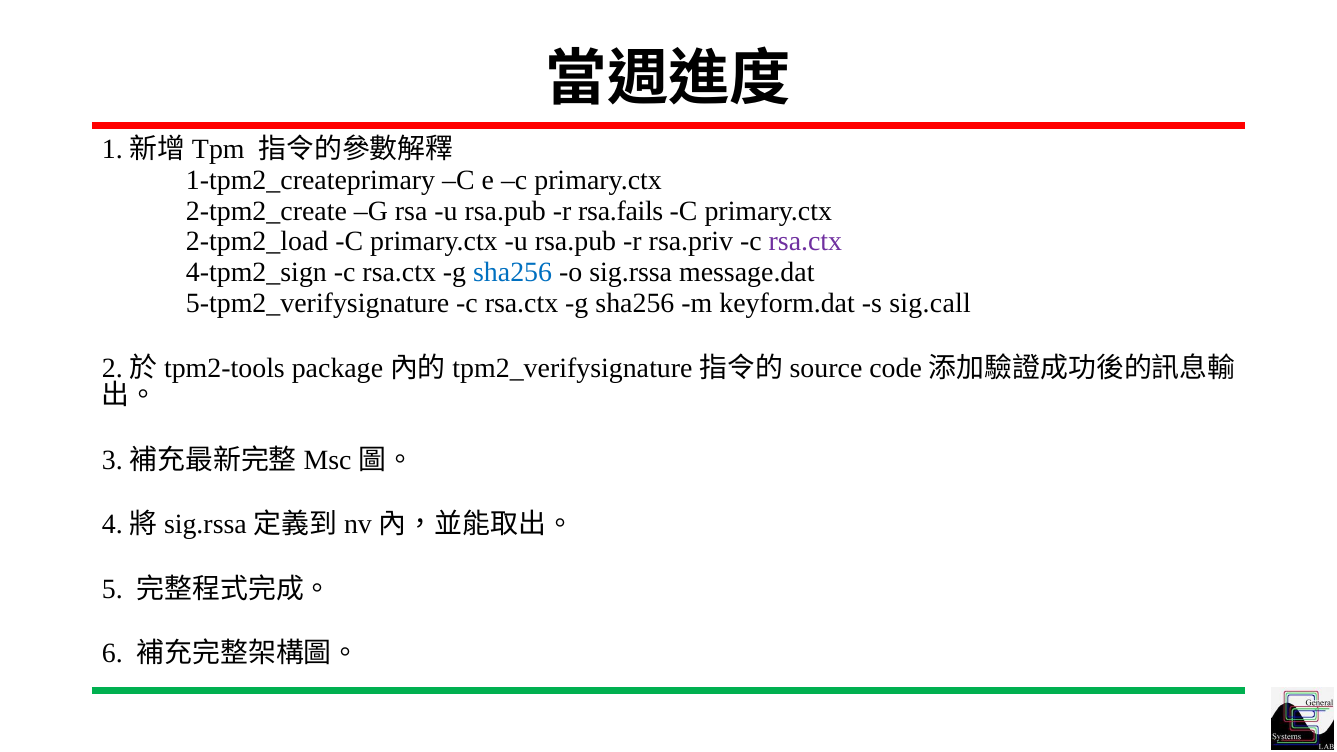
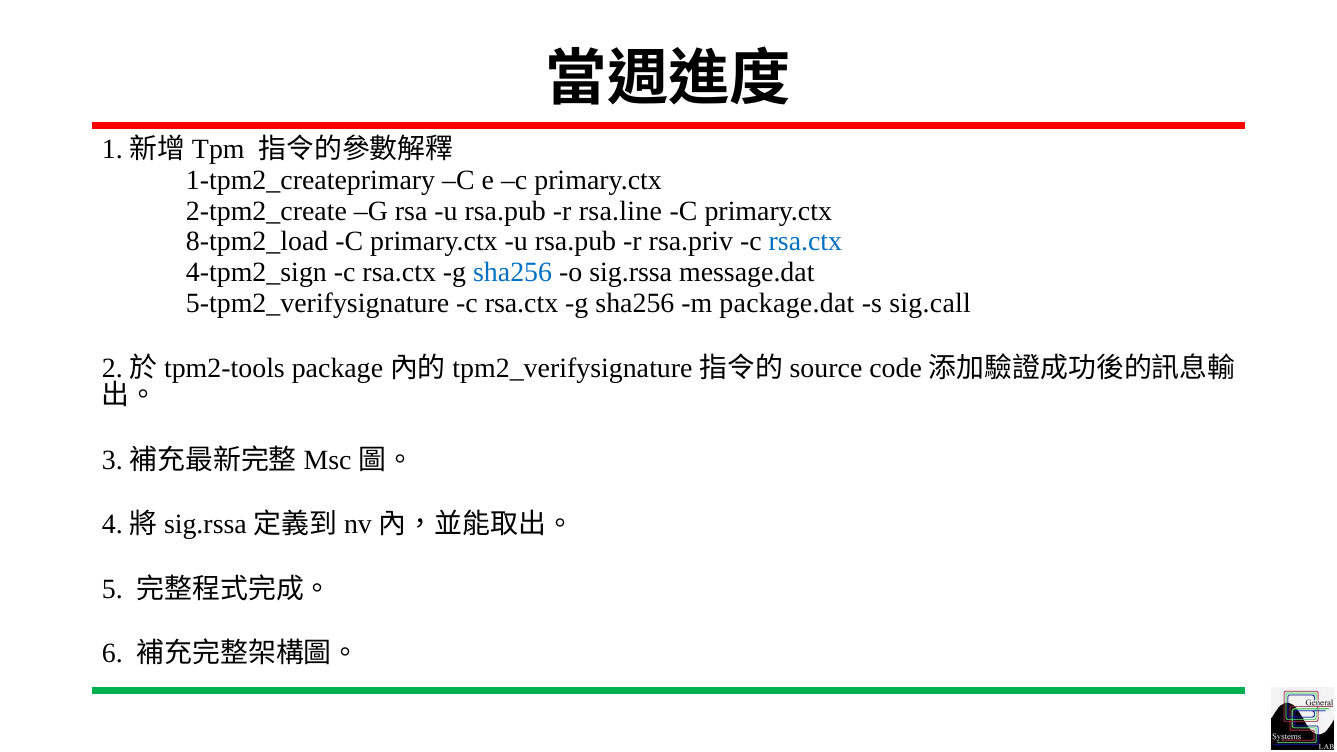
rsa.fails: rsa.fails -> rsa.line (620, 211)
2-tpm2_load: 2-tpm2_load -> 8-tpm2_load (257, 242)
rsa.ctx colour: purple -> blue (805, 242)
keyform.dat: keyform.dat -> package.dat (787, 303)
